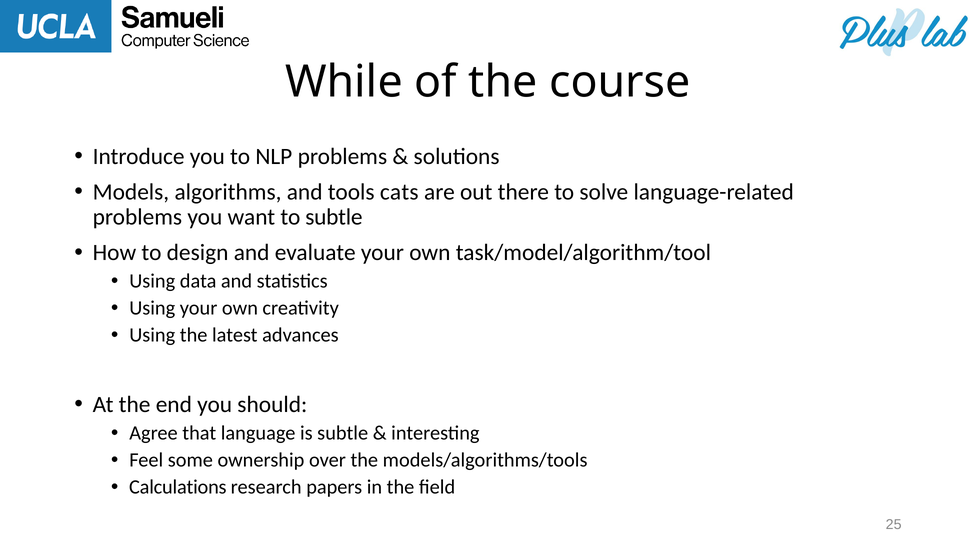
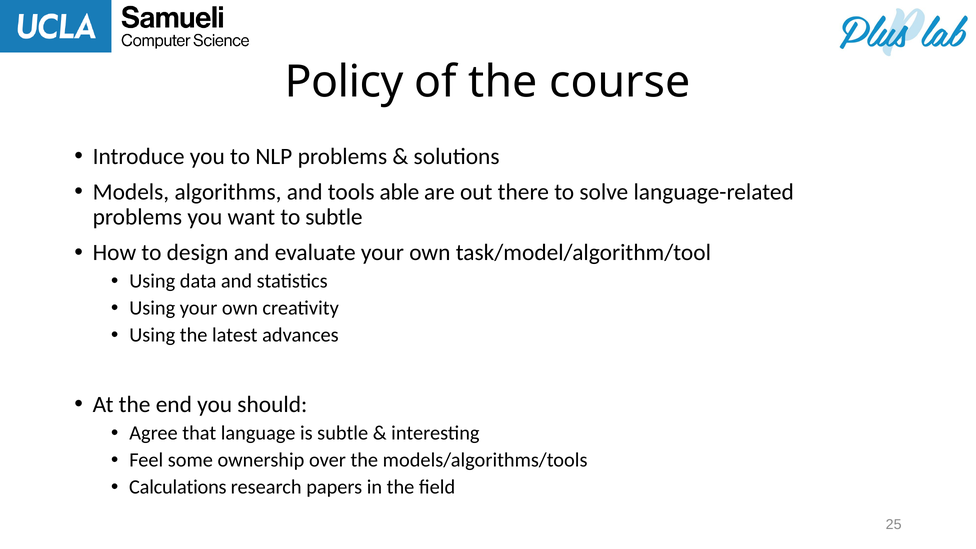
While: While -> Policy (344, 82)
cats: cats -> able (399, 192)
